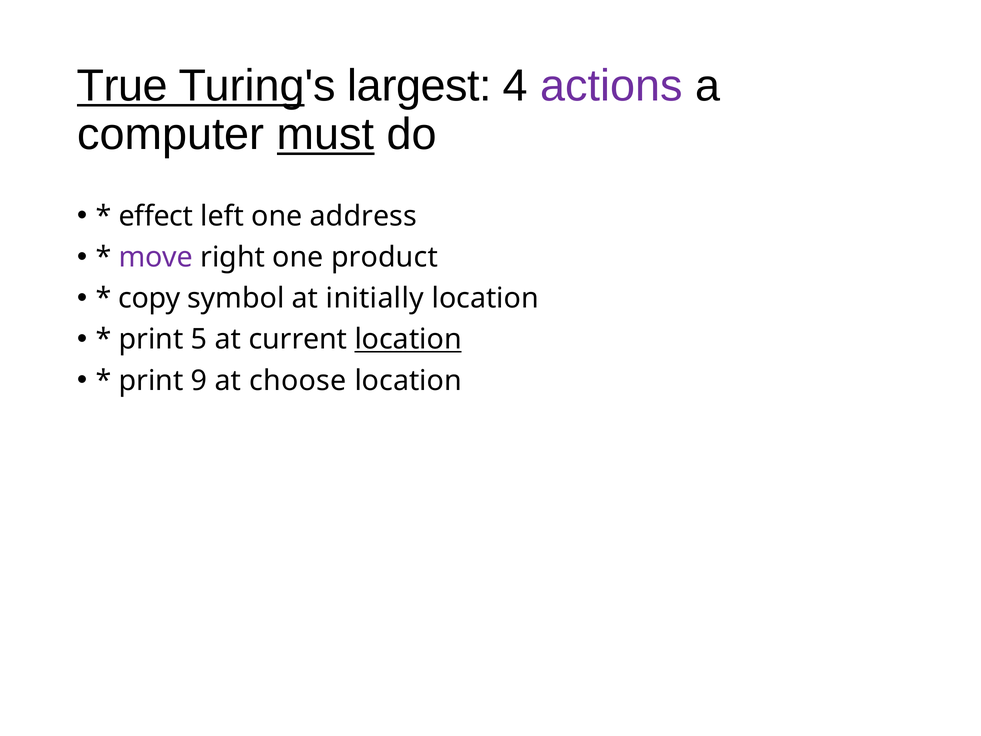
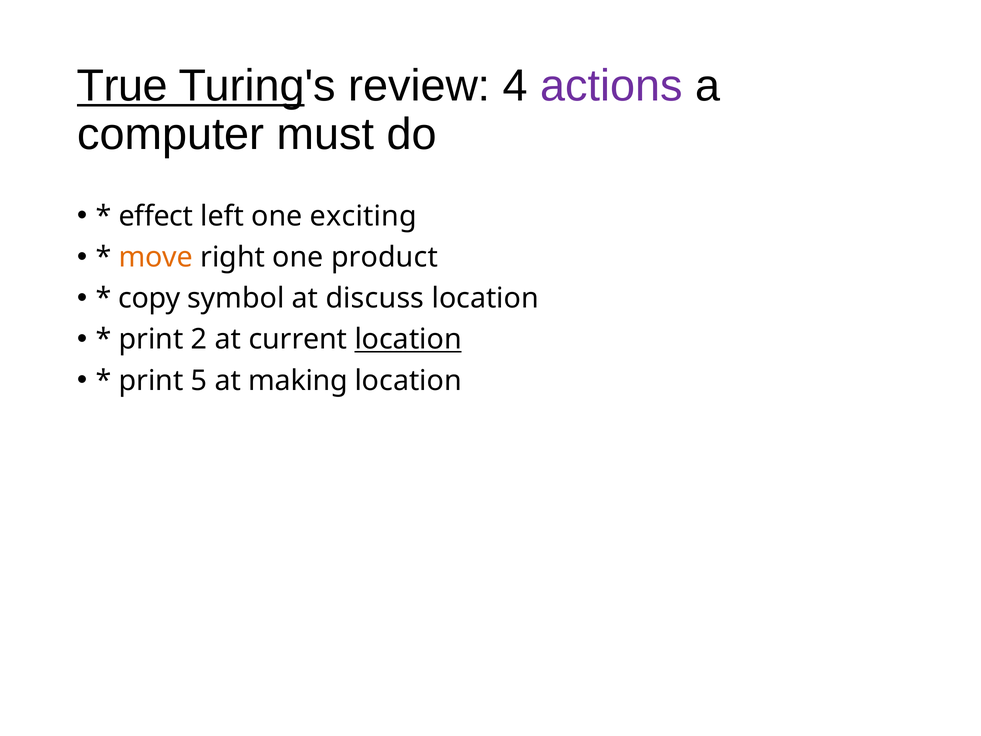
largest: largest -> review (419, 86)
must underline: present -> none (326, 134)
address: address -> exciting (363, 216)
move colour: purple -> orange (156, 257)
initially: initially -> discuss (375, 298)
5: 5 -> 2 (199, 339)
9: 9 -> 5 (199, 381)
choose: choose -> making (298, 381)
